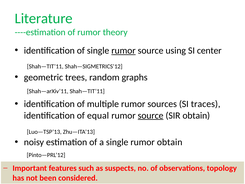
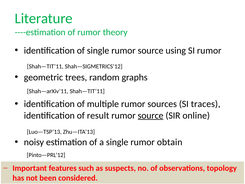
rumor underline: present -> none (124, 50)
SI center: center -> rumor (209, 50)
equal: equal -> result (98, 115)
SIR obtain: obtain -> online (196, 115)
